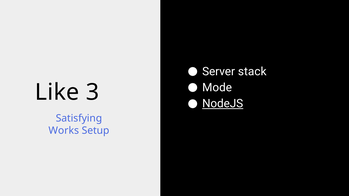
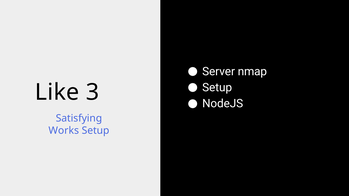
stack: stack -> nmap (252, 72)
Mode: Mode -> Setup (217, 88)
NodeJS underline: present -> none (223, 104)
